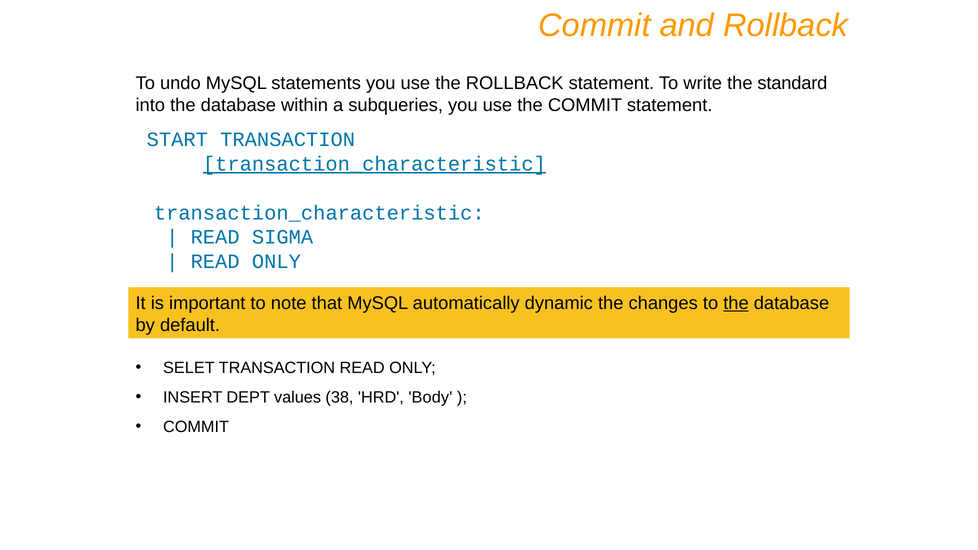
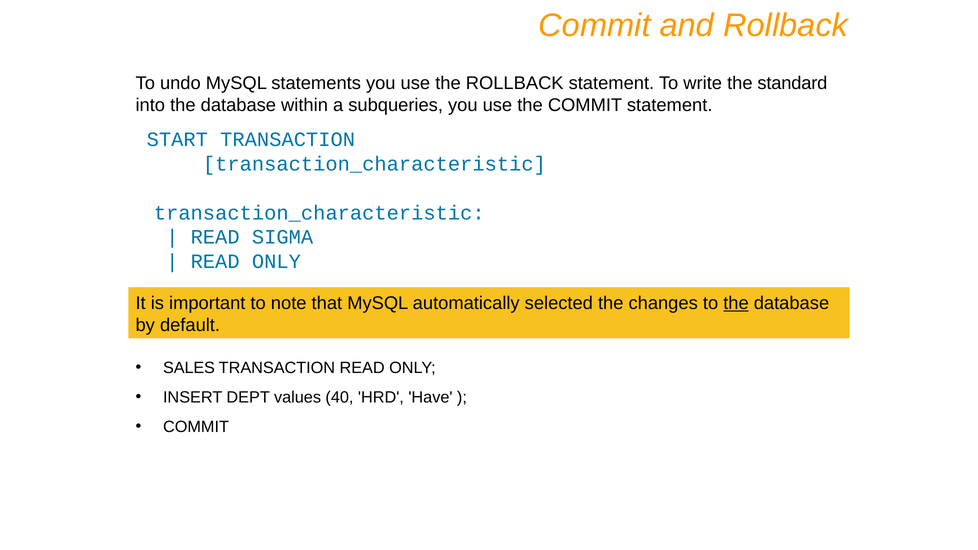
transaction_characteristic underline: present -> none (374, 164)
dynamic: dynamic -> selected (559, 303)
SELET: SELET -> SALES (189, 368)
38: 38 -> 40 (339, 397)
Body: Body -> Have (430, 397)
